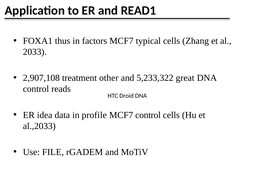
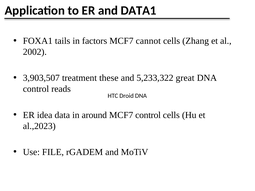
READ1: READ1 -> DATA1 (139, 10)
thus: thus -> tails (63, 41)
typical: typical -> cannot (148, 41)
2033: 2033 -> 2002 (35, 52)
2,907,108: 2,907,108 -> 3,903,507 (41, 78)
other: other -> these (109, 78)
profile: profile -> around (94, 115)
al.,2033: al.,2033 -> al.,2023 (39, 126)
